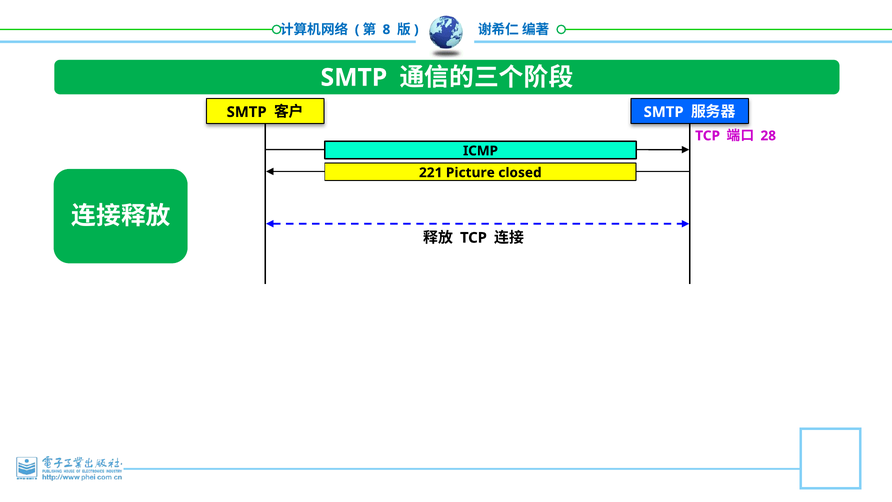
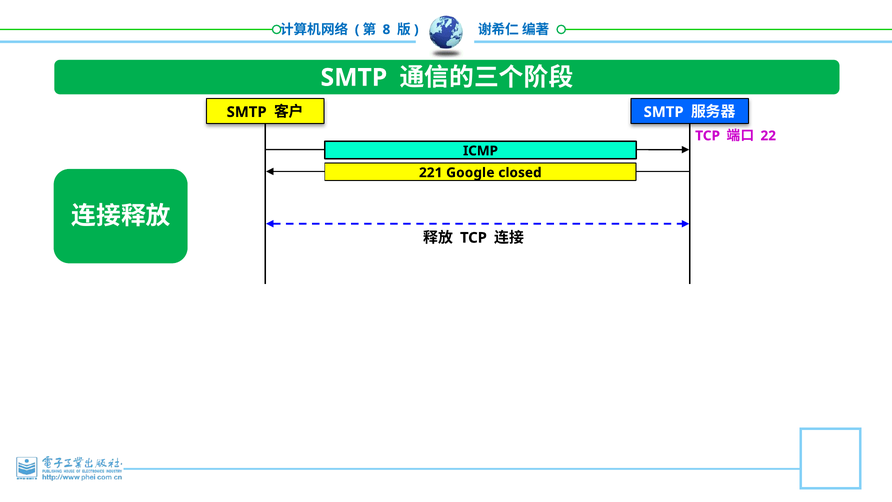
28: 28 -> 22 (768, 136)
Picture: Picture -> Google (470, 173)
